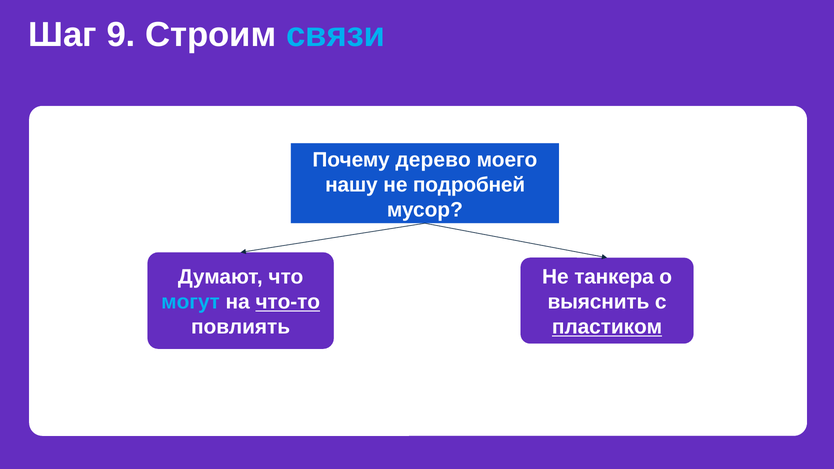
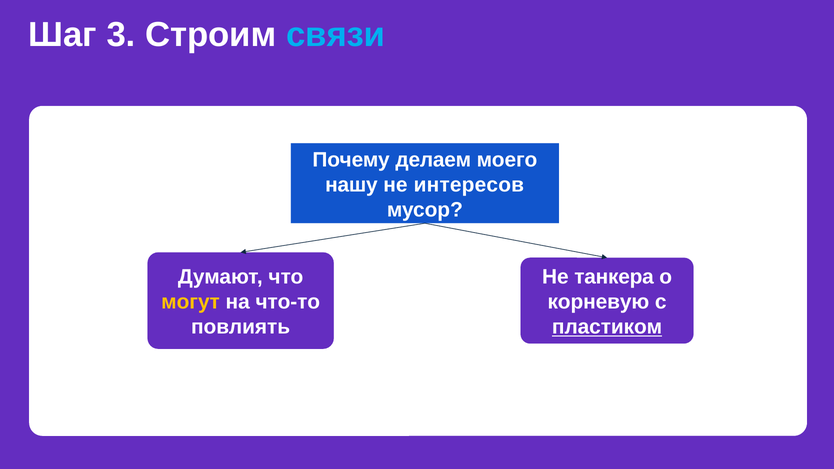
9: 9 -> 3 (121, 35)
дерево: дерево -> делаем (433, 160)
подробней: подробней -> интересов (469, 185)
могут colour: light blue -> yellow (191, 302)
что-то underline: present -> none (288, 302)
выяснить: выяснить -> корневую (598, 302)
